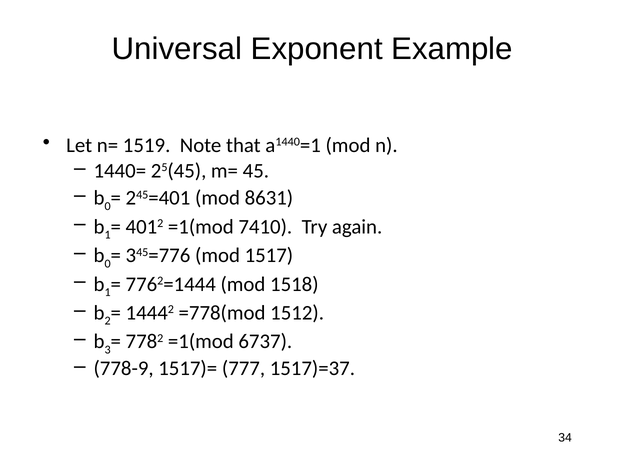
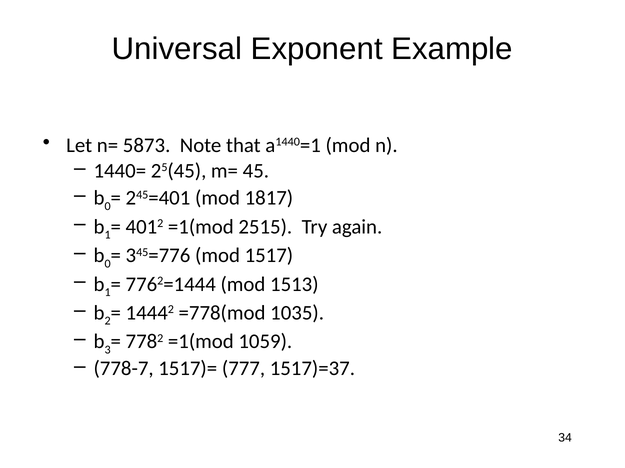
1519: 1519 -> 5873 (147, 145)
8631: 8631 -> 1817 (269, 198)
7410: 7410 -> 2515 (265, 227)
1518: 1518 -> 1513 (294, 285)
1512: 1512 -> 1035 (297, 313)
6737: 6737 -> 1059 (265, 342)
778-9: 778-9 -> 778-7 (124, 369)
